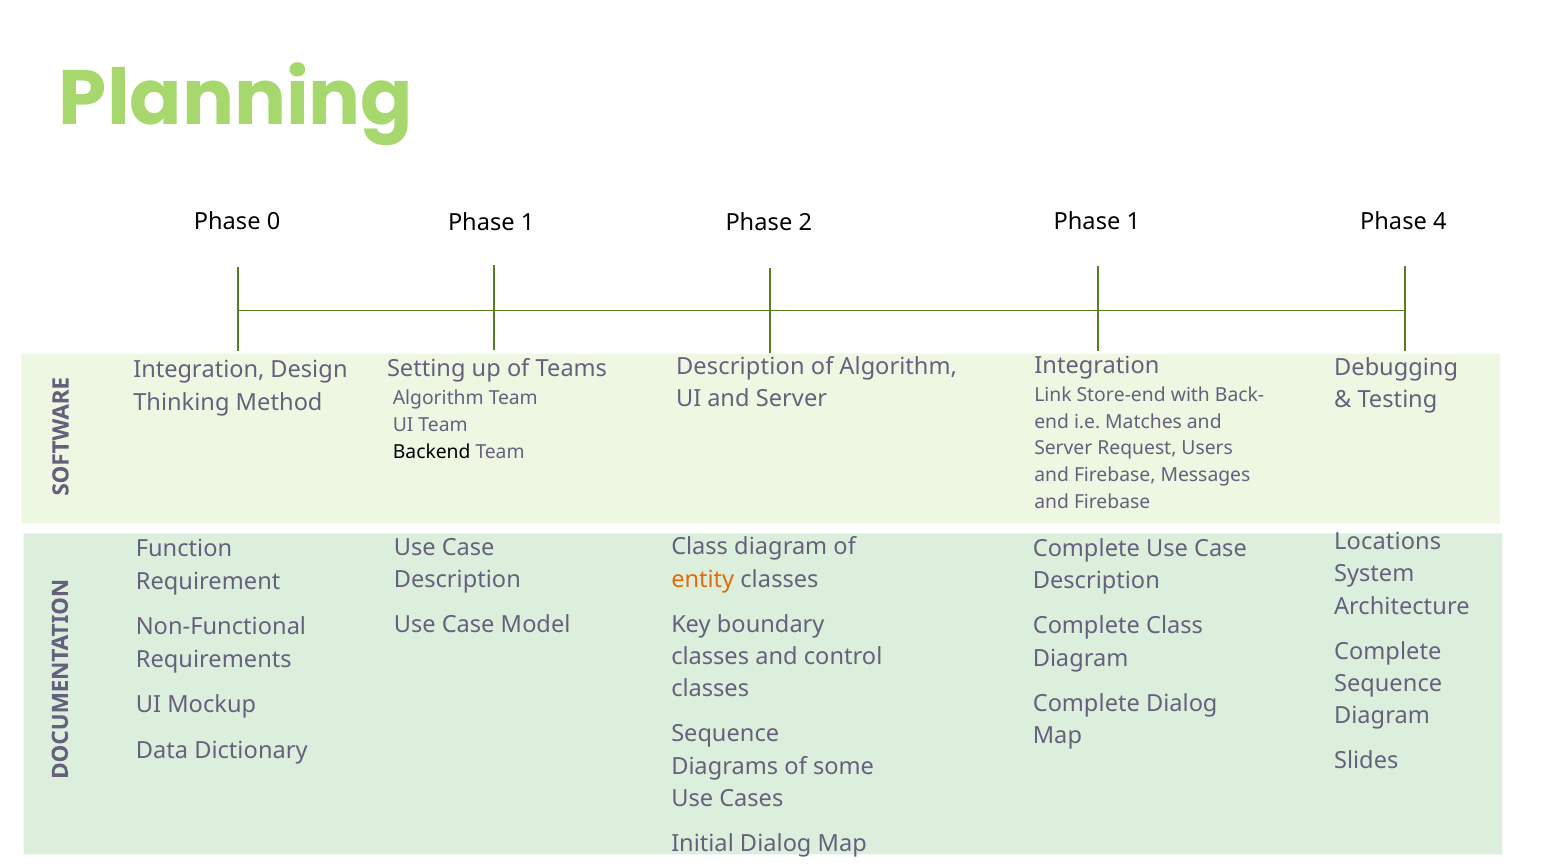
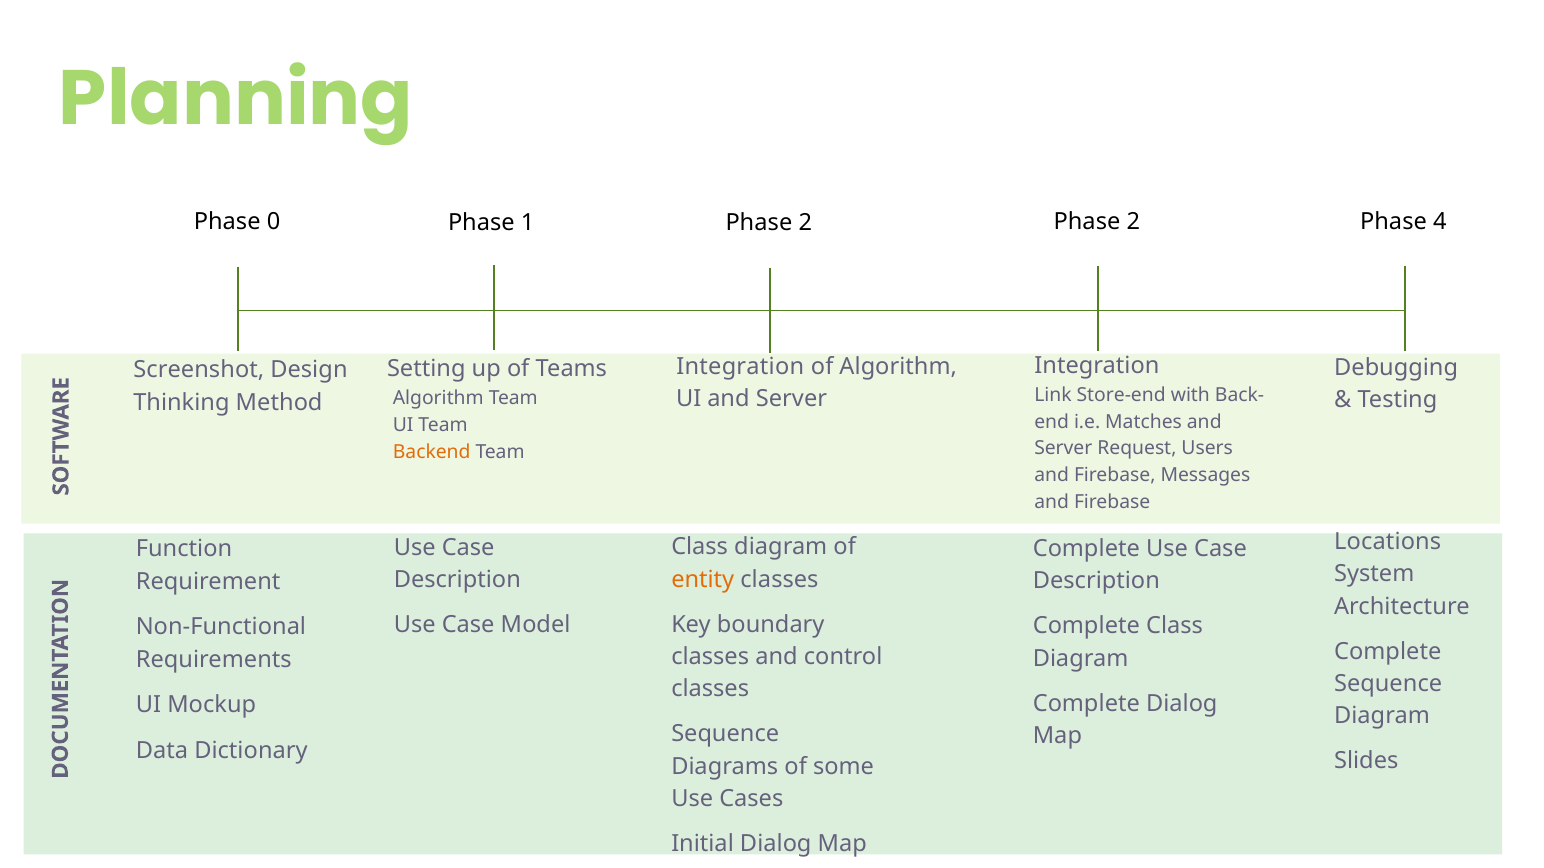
2 Phase 1: 1 -> 2 (1133, 222)
Description: Description -> Integration (740, 367)
Integration: Integration -> Screenshot (199, 370)
Backend colour: black -> orange (432, 452)
